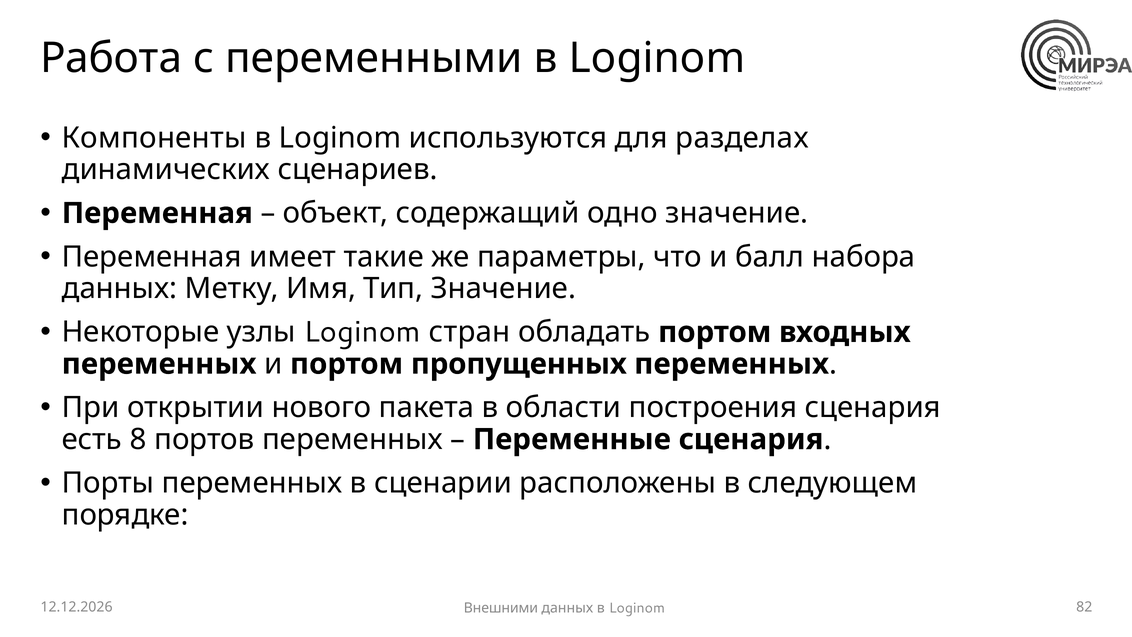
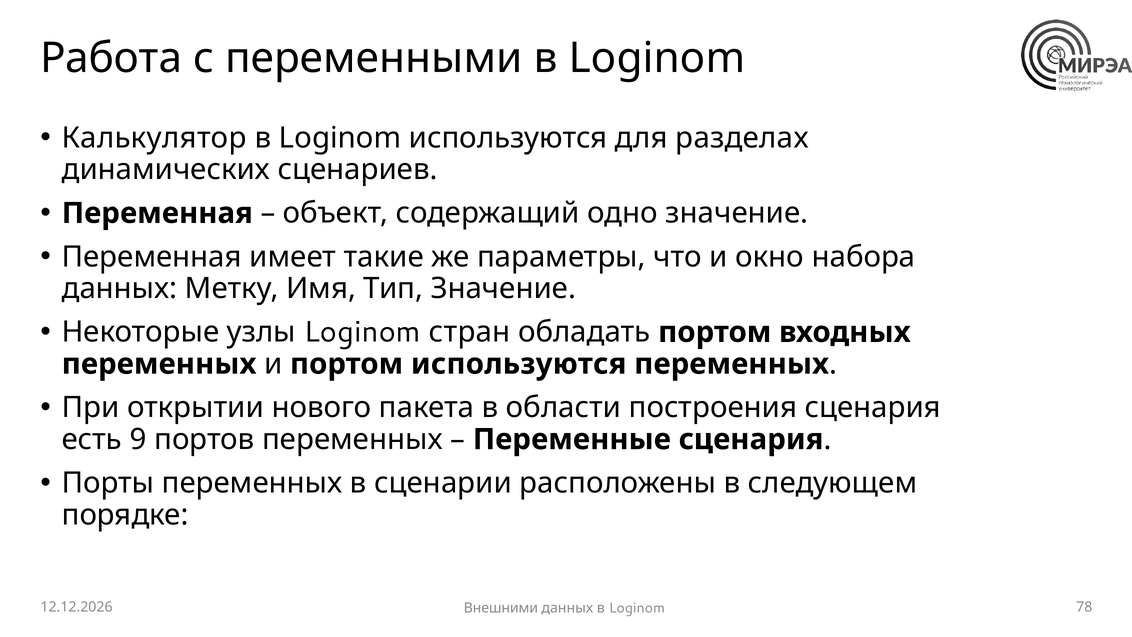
Компоненты: Компоненты -> Калькулятор (154, 138)
балл: балл -> окно (770, 257)
портом пропущенных: пропущенных -> используются (519, 364)
8: 8 -> 9 (138, 439)
82: 82 -> 78 (1084, 607)
